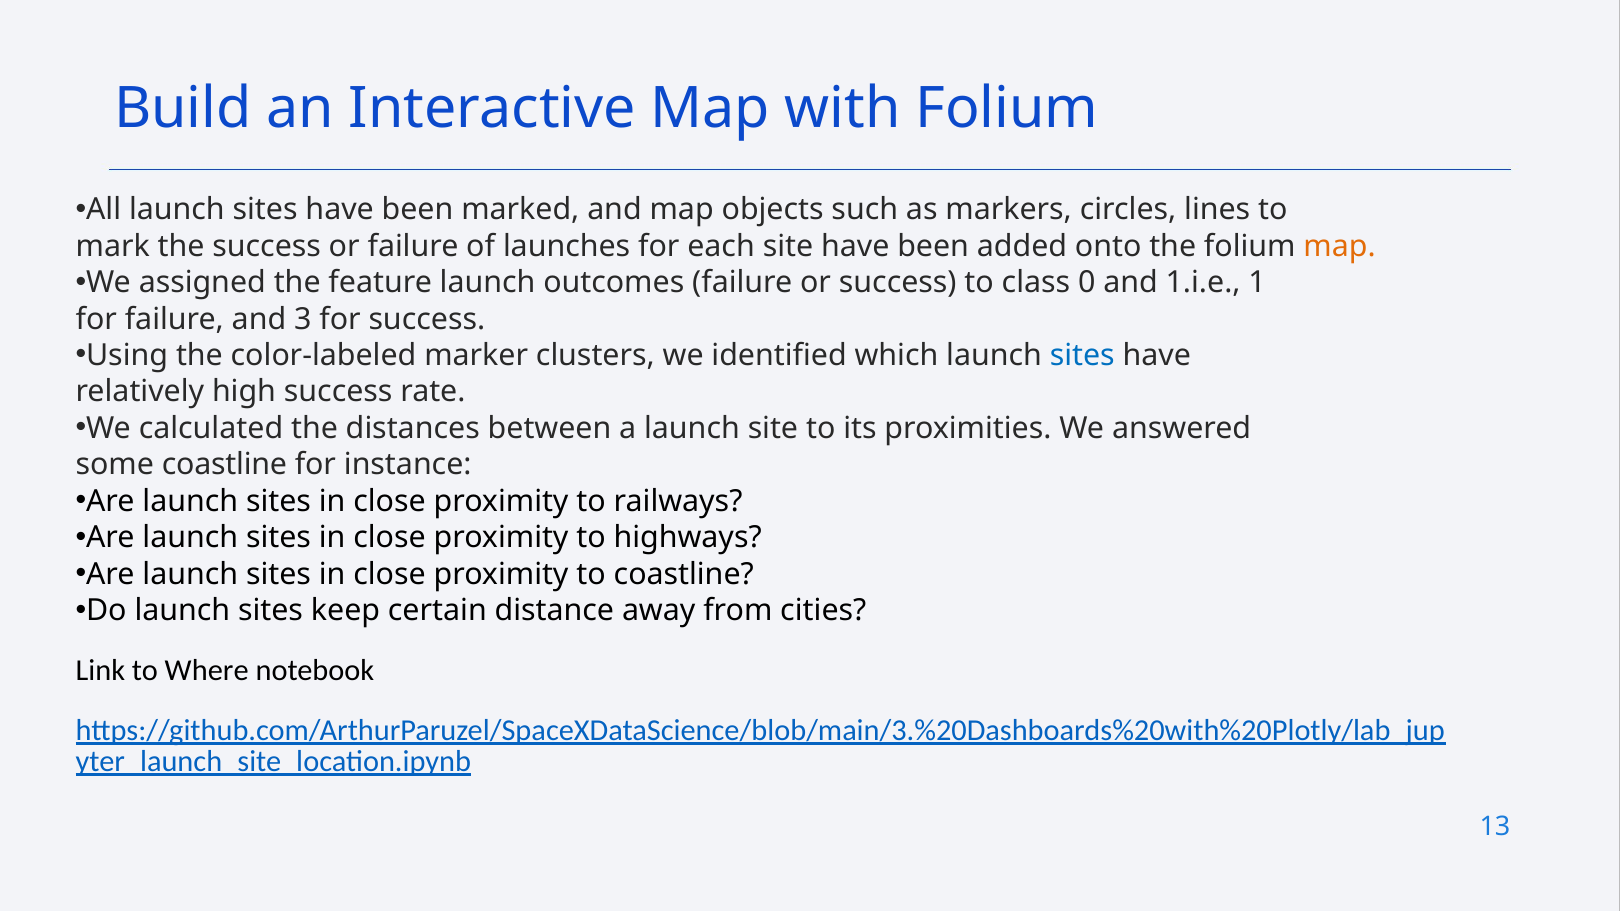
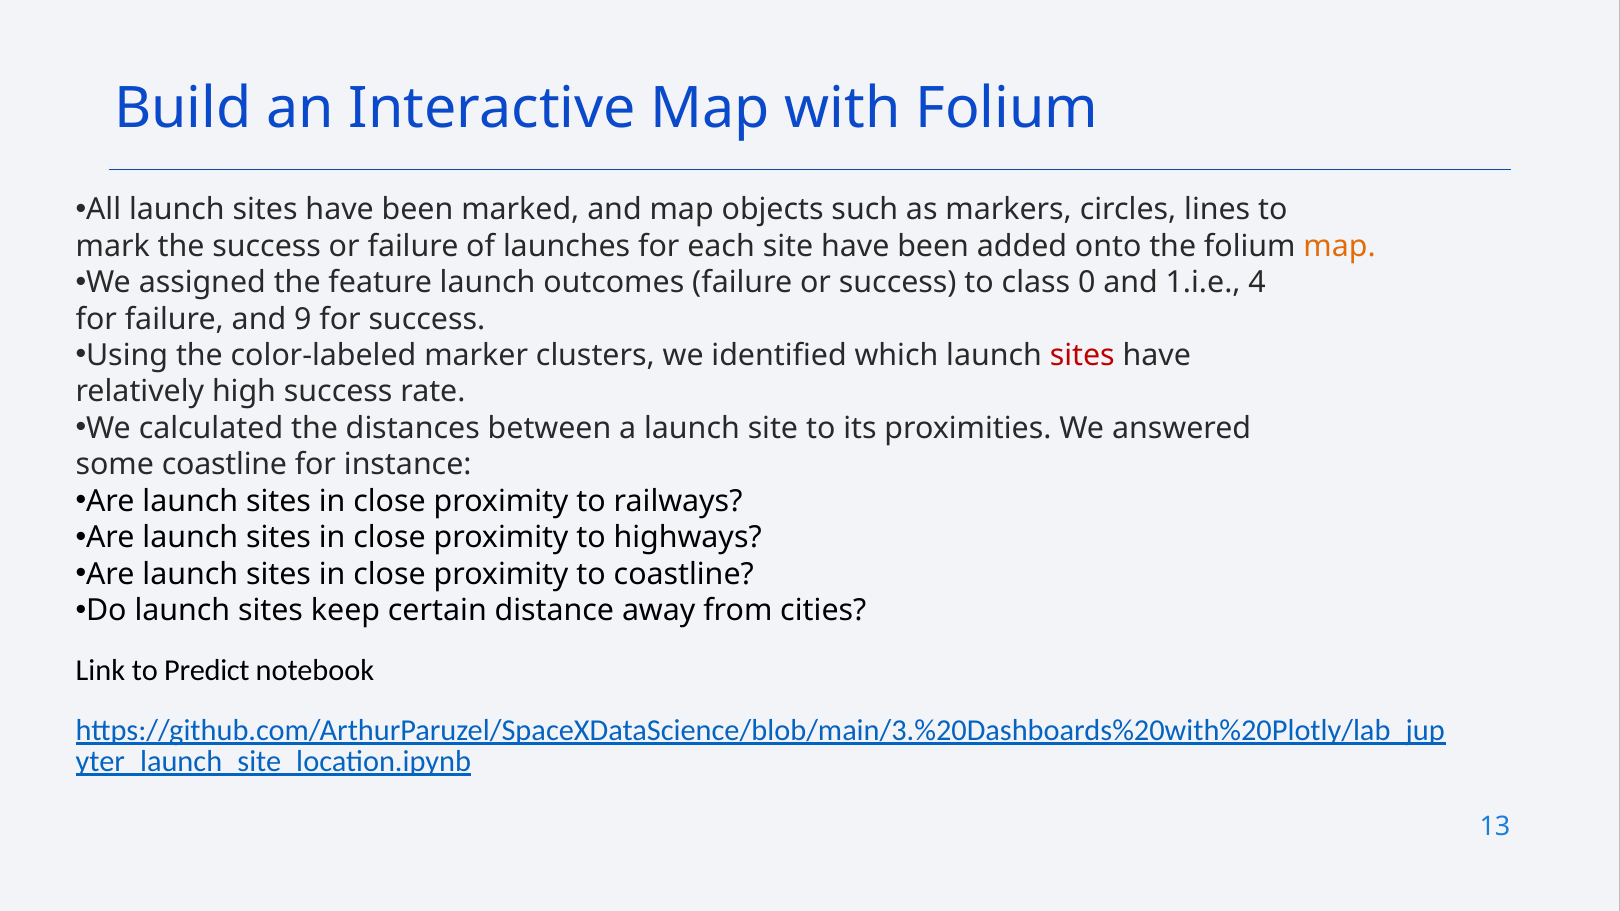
1: 1 -> 4 (1257, 283)
3: 3 -> 9 (303, 319)
sites colour: blue -> red (1082, 356)
Where: Where -> Predict (207, 671)
